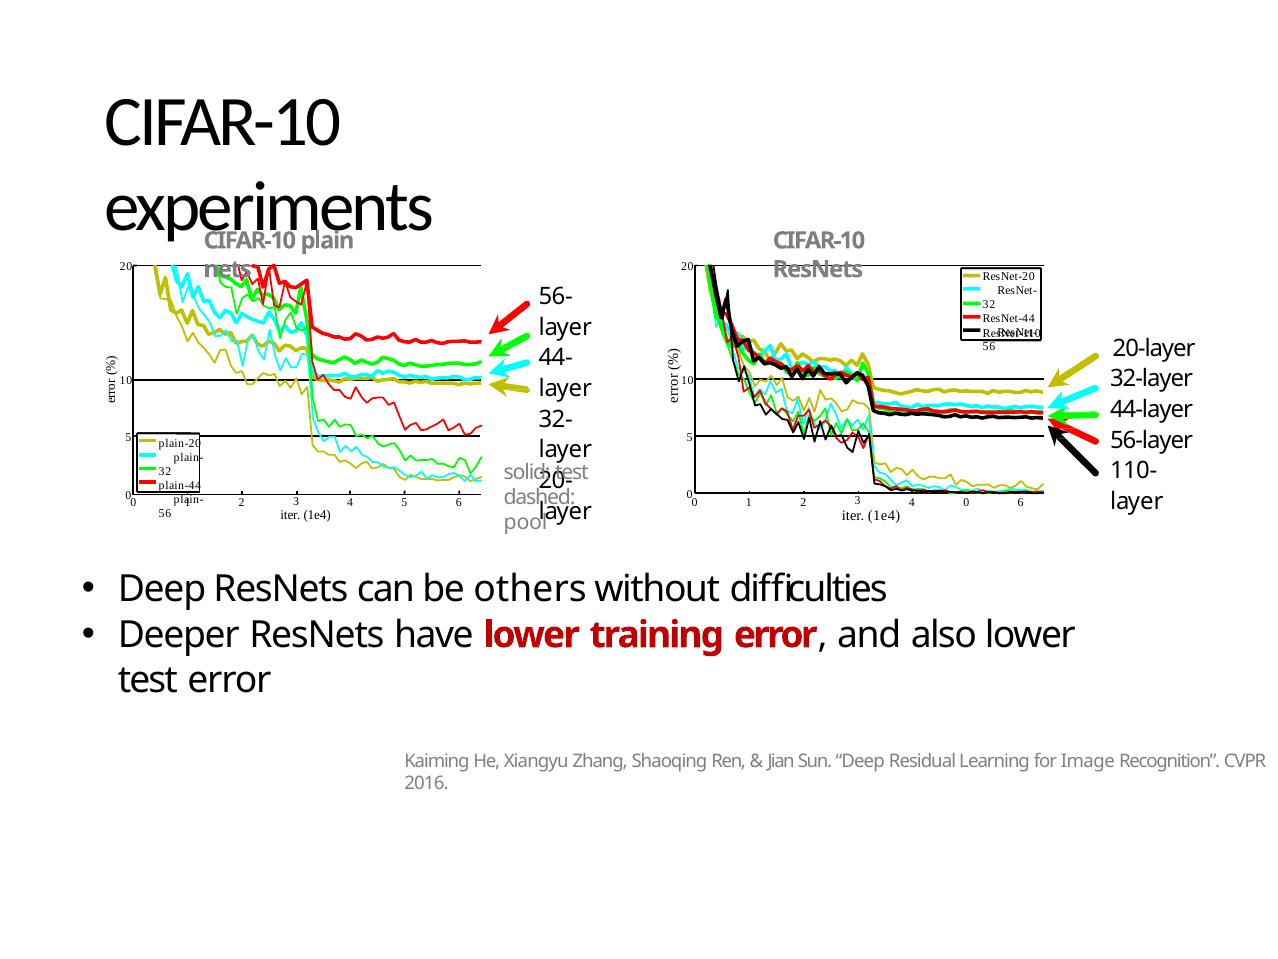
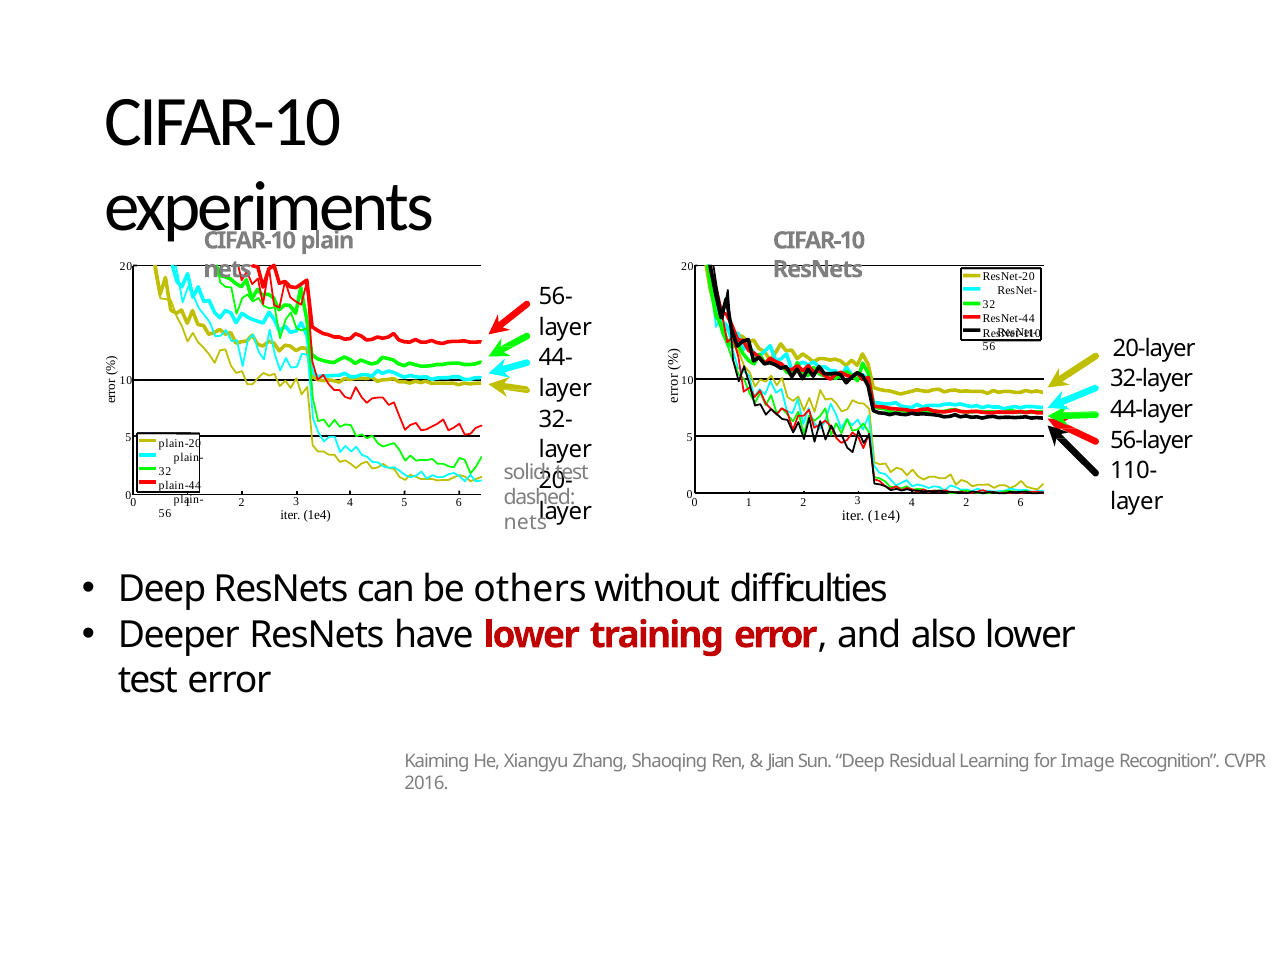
4 0: 0 -> 2 (966, 502)
pool: pool -> nets (525, 523)
